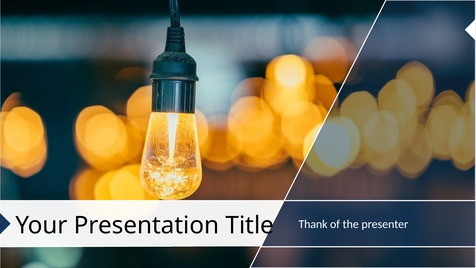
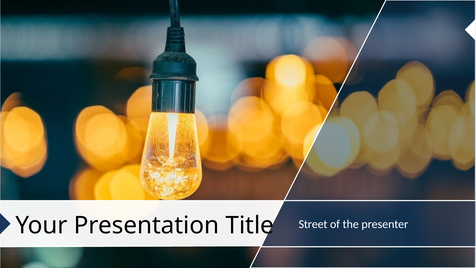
Thank: Thank -> Street (313, 224)
